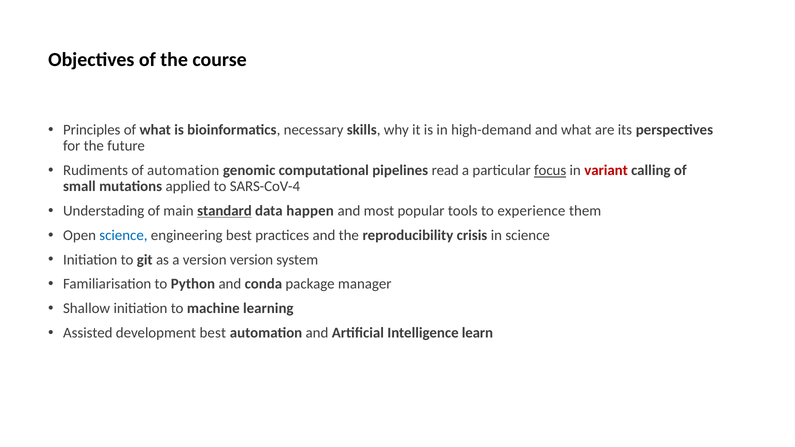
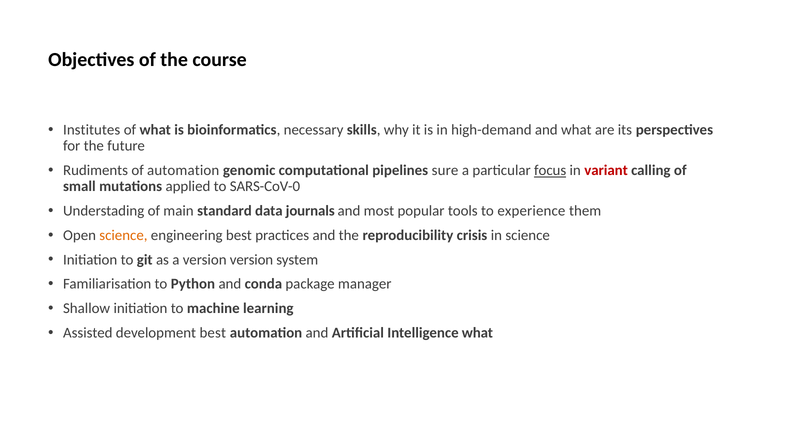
Principles: Principles -> Institutes (92, 130)
read: read -> sure (445, 170)
SARS-CoV-4: SARS-CoV-4 -> SARS-CoV-0 (265, 187)
standard underline: present -> none (224, 211)
happen: happen -> journals (310, 211)
science colour: blue -> orange (123, 235)
Intelligence learn: learn -> what (477, 333)
